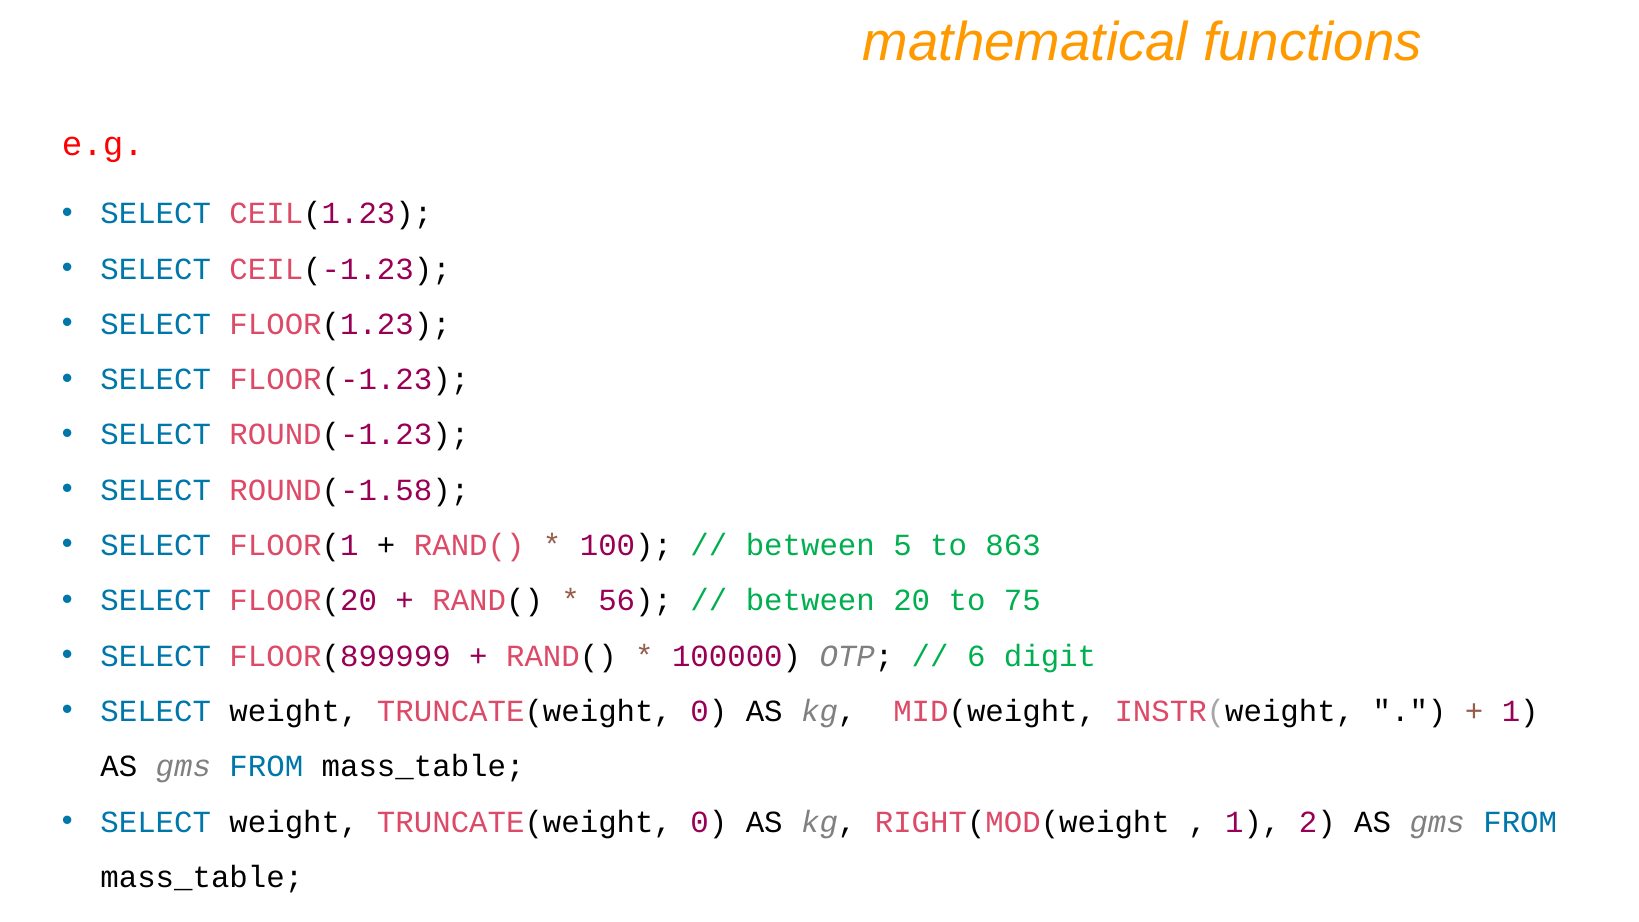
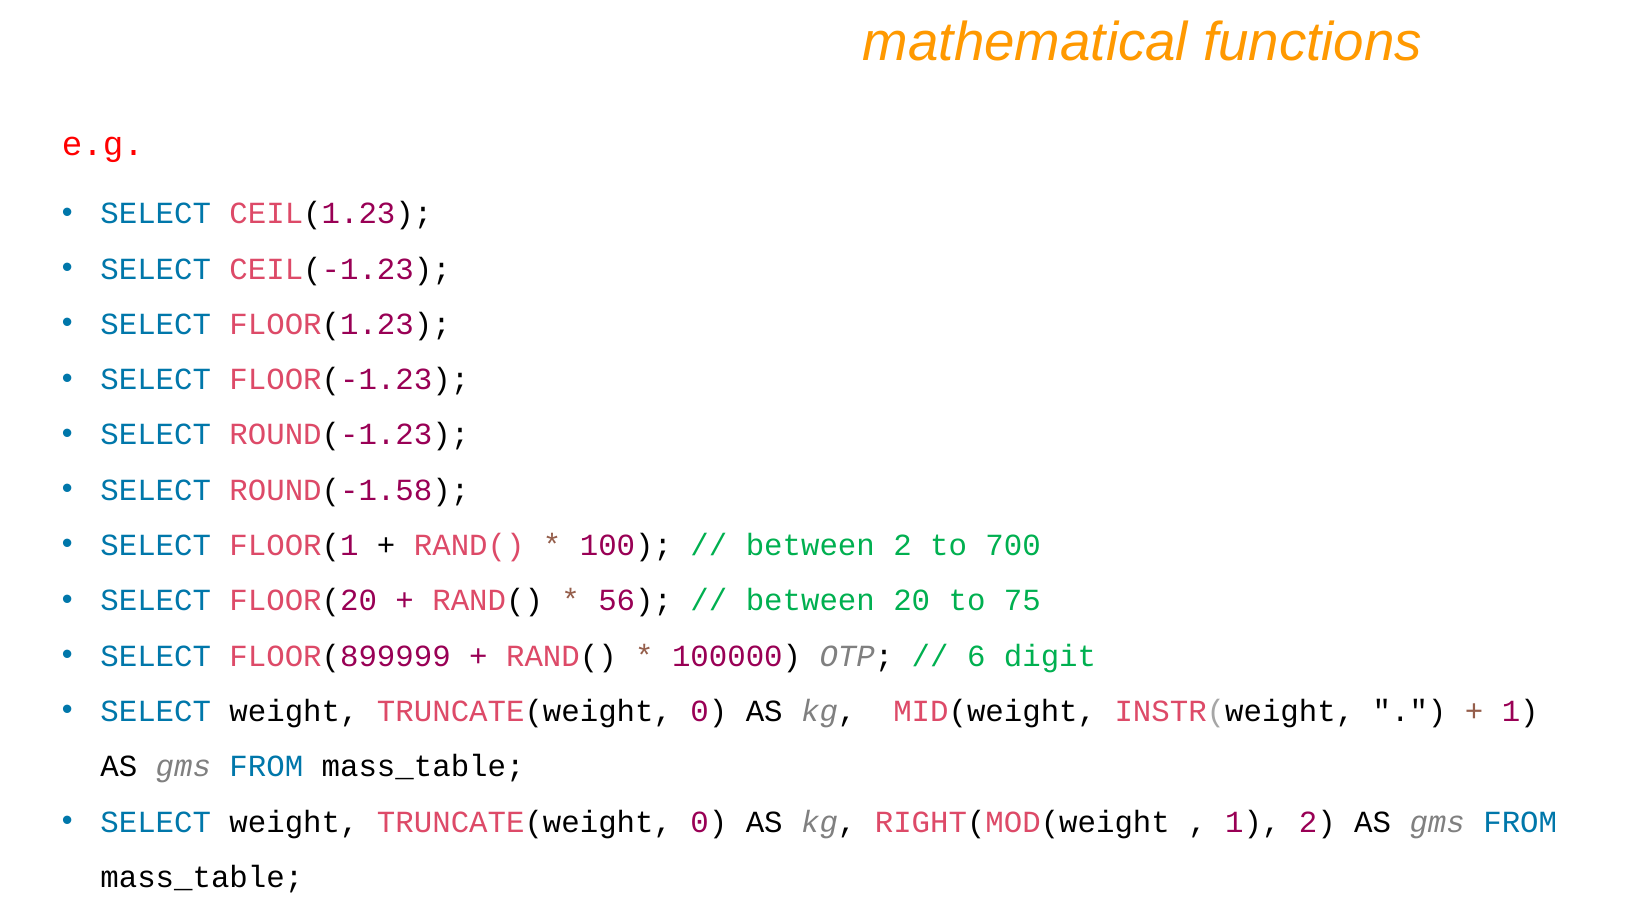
between 5: 5 -> 2 (902, 545)
863: 863 -> 700 (1013, 545)
